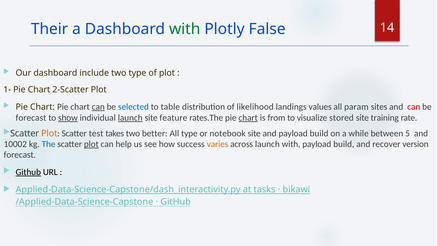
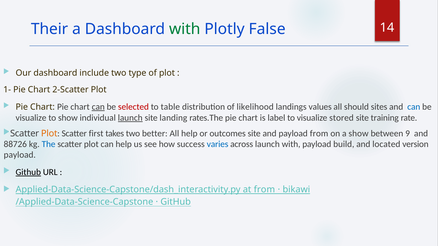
selected colour: blue -> red (133, 107)
param: param -> should (356, 107)
can colour: red -> blue (414, 107)
forecast: forecast -> visualize (31, 118)
show underline: present -> none (68, 118)
feature: feature -> landing (173, 118)
chart underline: present -> none (248, 118)
from: from -> label (276, 118)
test: test -> first (96, 134)
All type: type -> help (189, 134)
notebook: notebook -> outcomes (228, 134)
and payload build: build -> from (319, 134)
a while: while -> show (359, 134)
5: 5 -> 9 (408, 134)
10002: 10002 -> 88726 (15, 144)
plot underline: present -> none (91, 144)
varies colour: orange -> blue (218, 144)
recover: recover -> located (386, 144)
forecast: forecast -> payload (20, 155)
at tasks: tasks -> from (264, 190)
